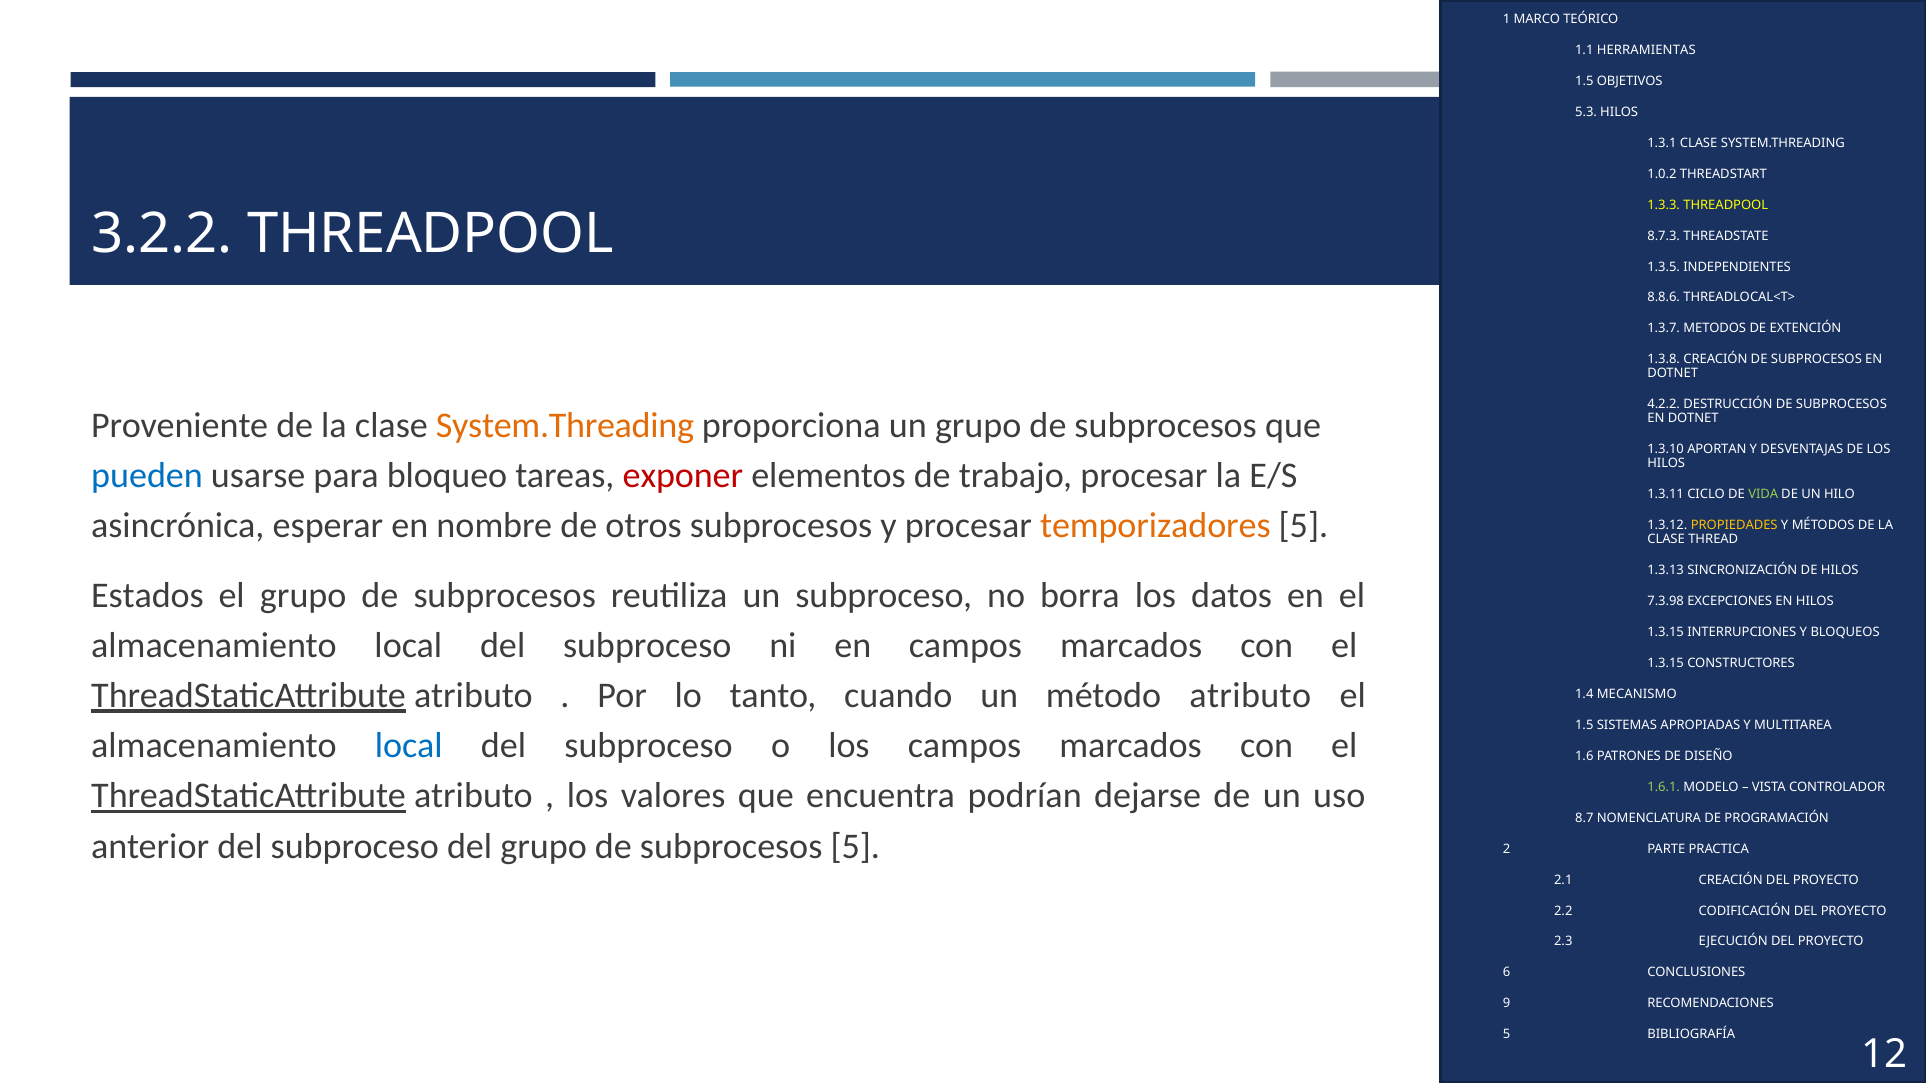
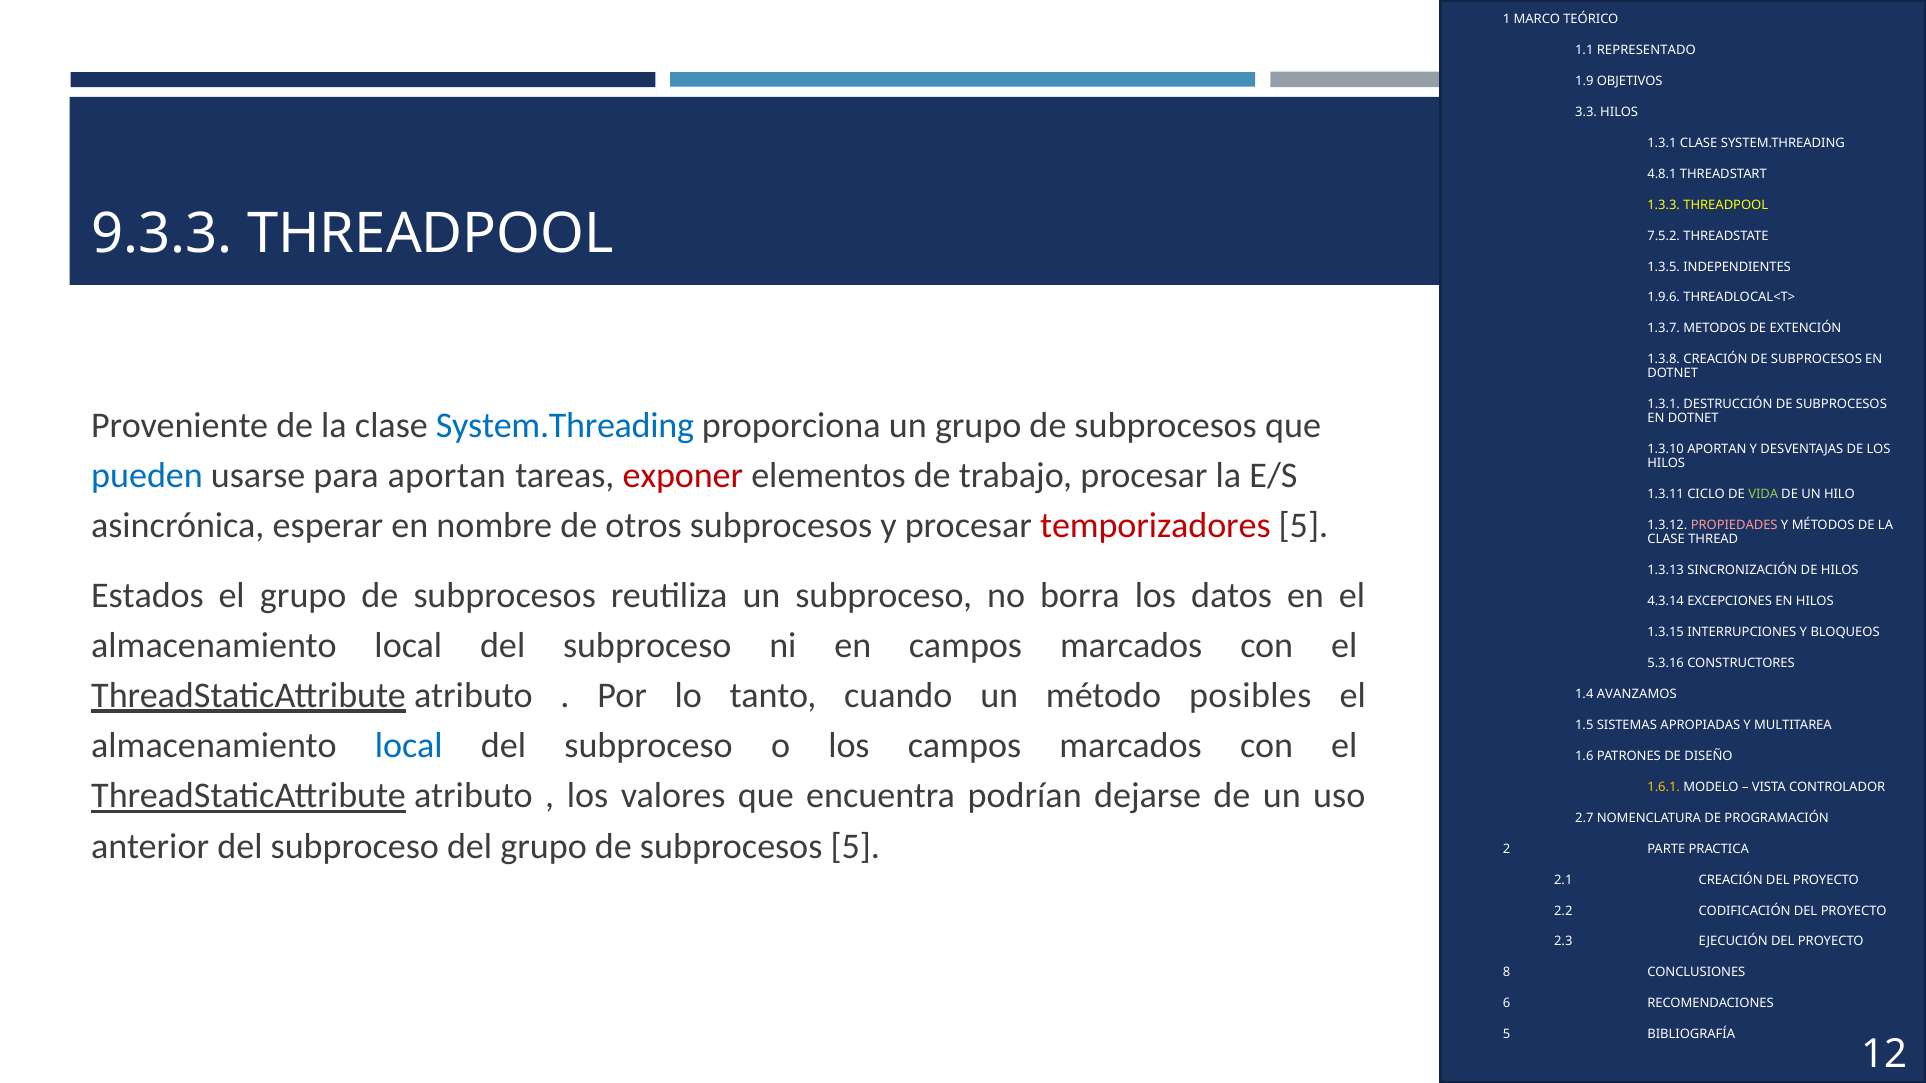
HERRAMIENTAS: HERRAMIENTAS -> REPRESENTADO (1646, 50)
1.5: 1.5 -> 1.9 (1584, 81)
5.3: 5.3 -> 3.3 (1586, 112)
1.0.2: 1.0.2 -> 4.8.1 (1662, 174)
3.2.2: 3.2.2 -> 9.3.3 (162, 234)
8.7.3: 8.7.3 -> 7.5.2 (1664, 236)
8.8.6: 8.8.6 -> 1.9.6 (1664, 298)
4.2.2: 4.2.2 -> 1.3.1 (1664, 405)
System.Threading colour: orange -> blue (565, 426)
para bloqueo: bloqueo -> aportan (447, 476)
temporizadores colour: orange -> red (1155, 526)
PROPIEDADES colour: yellow -> pink (1734, 526)
7.3.98: 7.3.98 -> 4.3.14 (1666, 602)
1.3.15: 1.3.15 -> 5.3.16 (1666, 664)
método atributo: atributo -> posibles (1250, 695)
MECANISMO: MECANISMO -> AVANZAMOS (1637, 694)
1.6.1 colour: light green -> yellow (1664, 787)
8.7: 8.7 -> 2.7 (1584, 818)
6: 6 -> 8 (1507, 973)
9: 9 -> 6 (1507, 1004)
